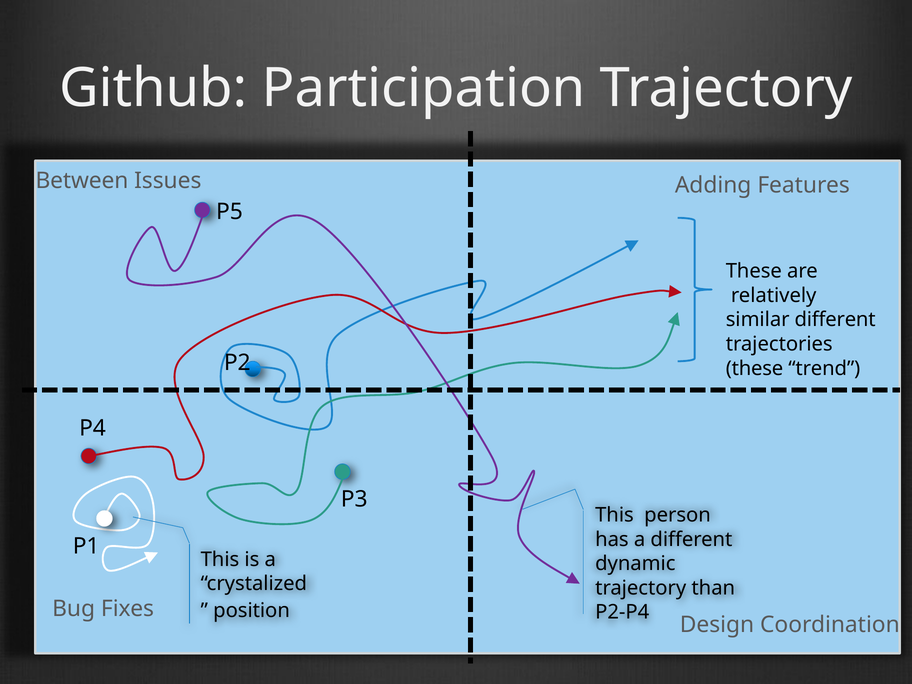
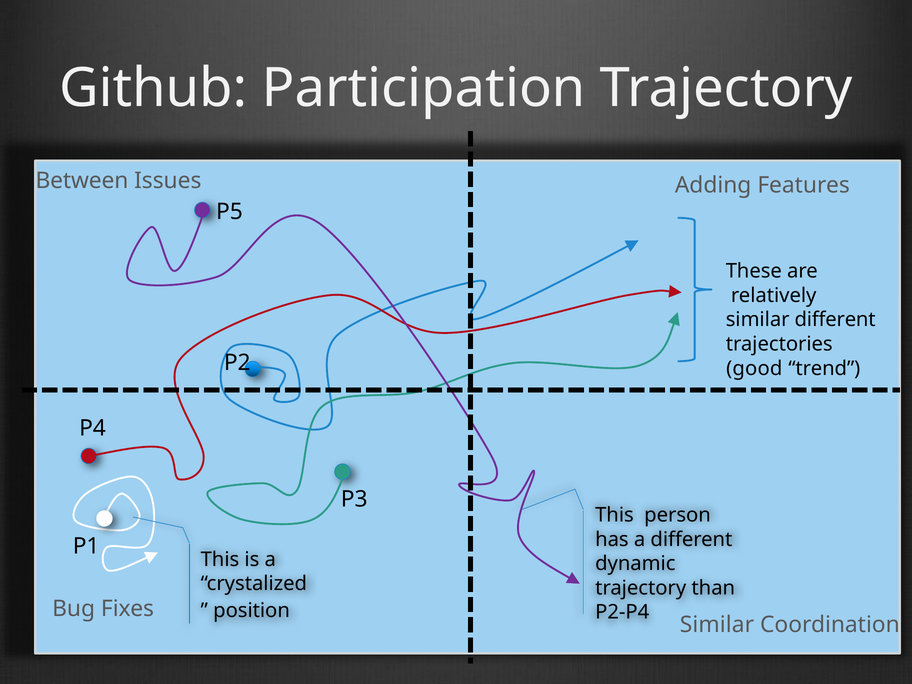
these: these -> good (754, 368)
Design: Design -> Similar (717, 625)
